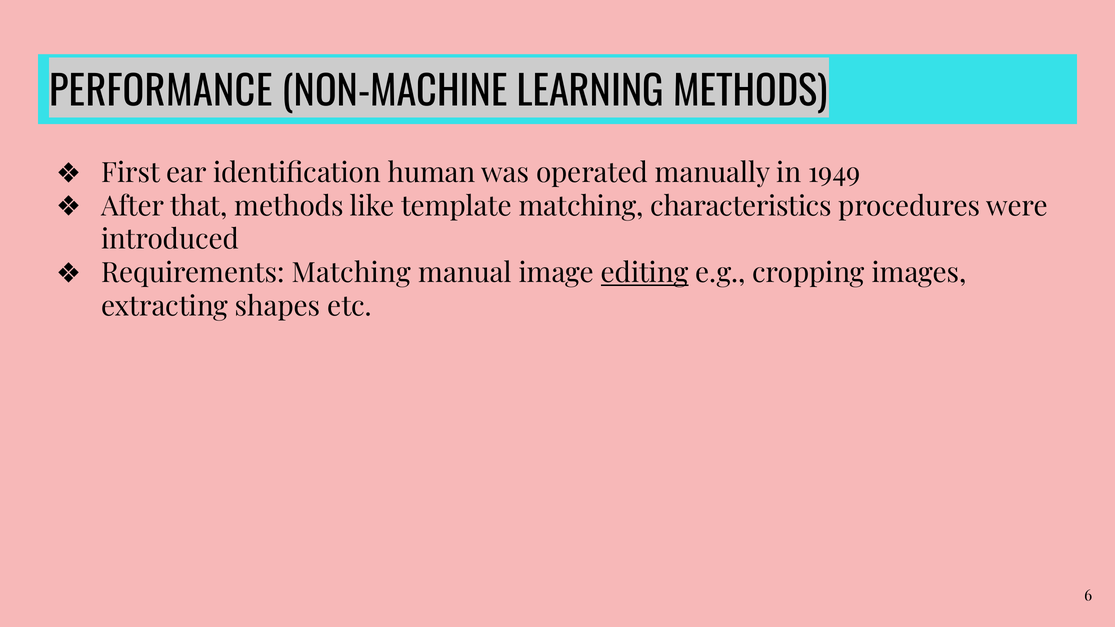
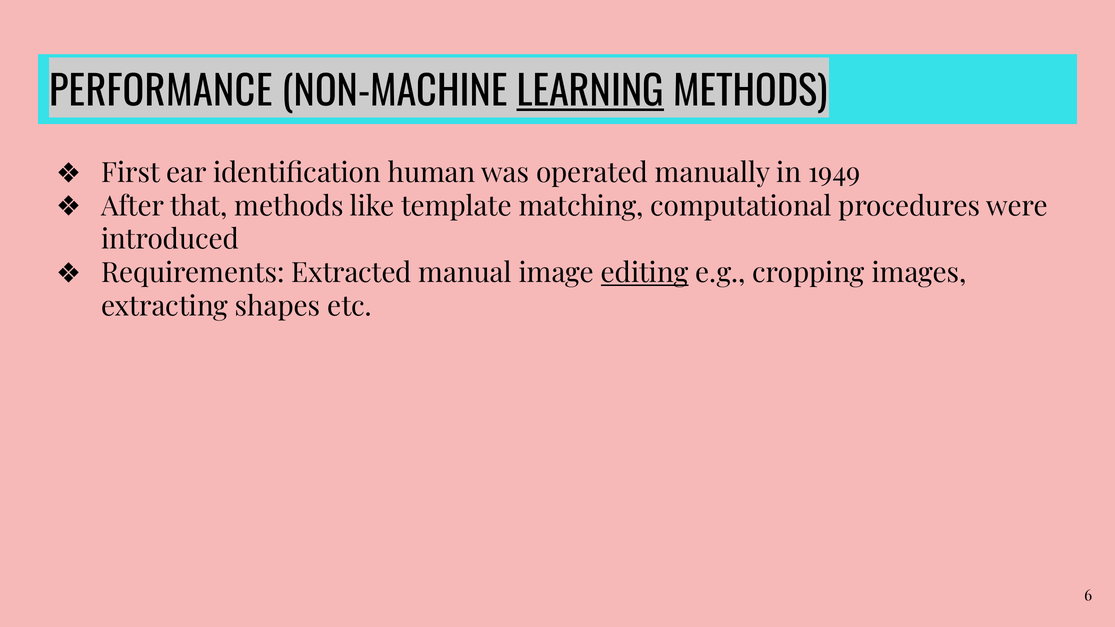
LEARNING underline: none -> present (590, 92)
characteristics: characteristics -> computational (741, 206)
Requirements Matching: Matching -> Extracted (352, 273)
